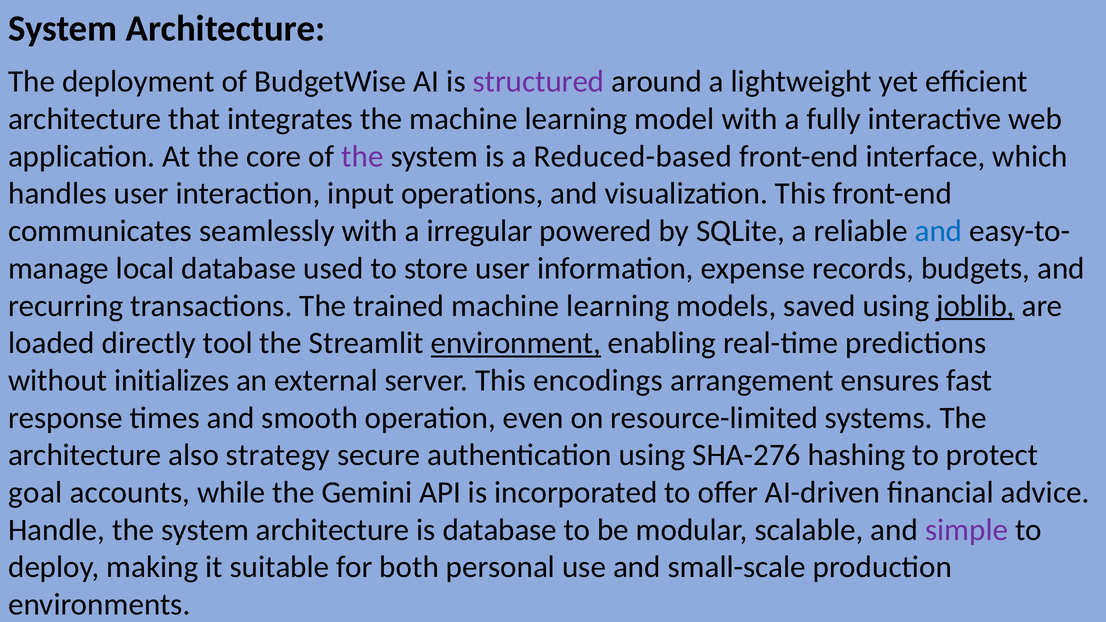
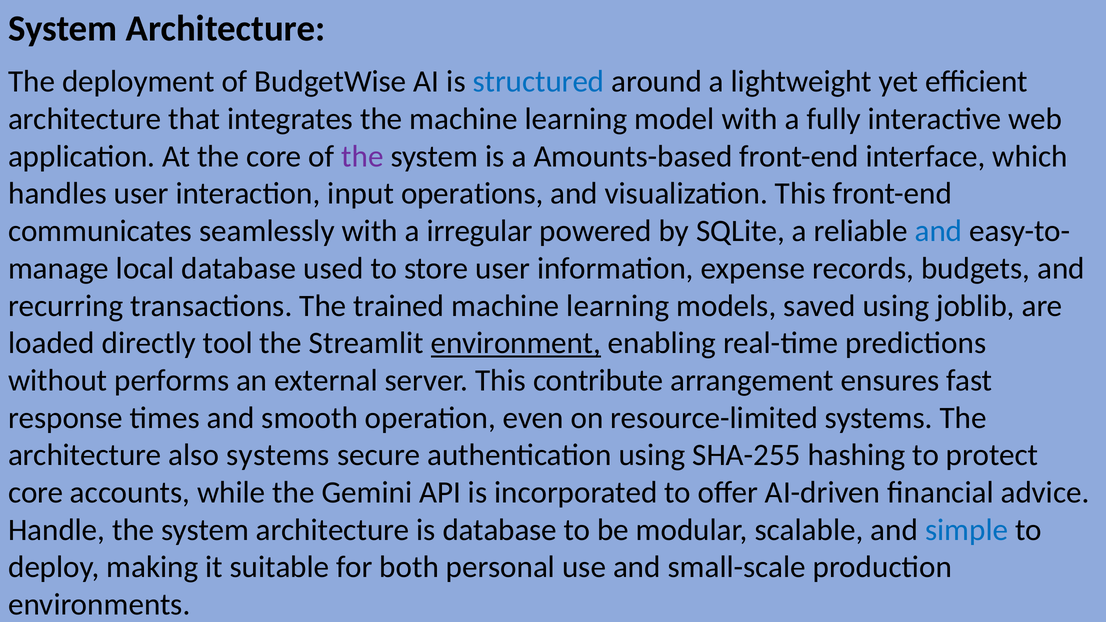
structured colour: purple -> blue (539, 82)
Reduced-based: Reduced-based -> Amounts-based (633, 156)
joblib underline: present -> none (975, 306)
initializes: initializes -> performs (172, 381)
encodings: encodings -> contribute (598, 381)
also strategy: strategy -> systems (278, 455)
SHA-276: SHA-276 -> SHA-255 (746, 455)
goal: goal -> core (36, 493)
simple colour: purple -> blue (967, 530)
